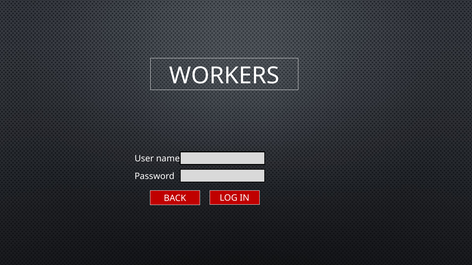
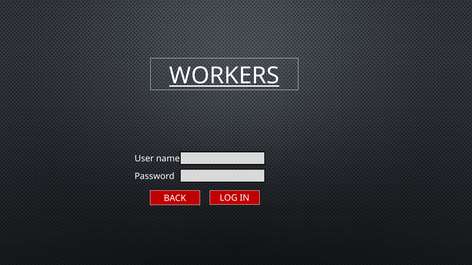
WORKERS underline: none -> present (224, 76)
